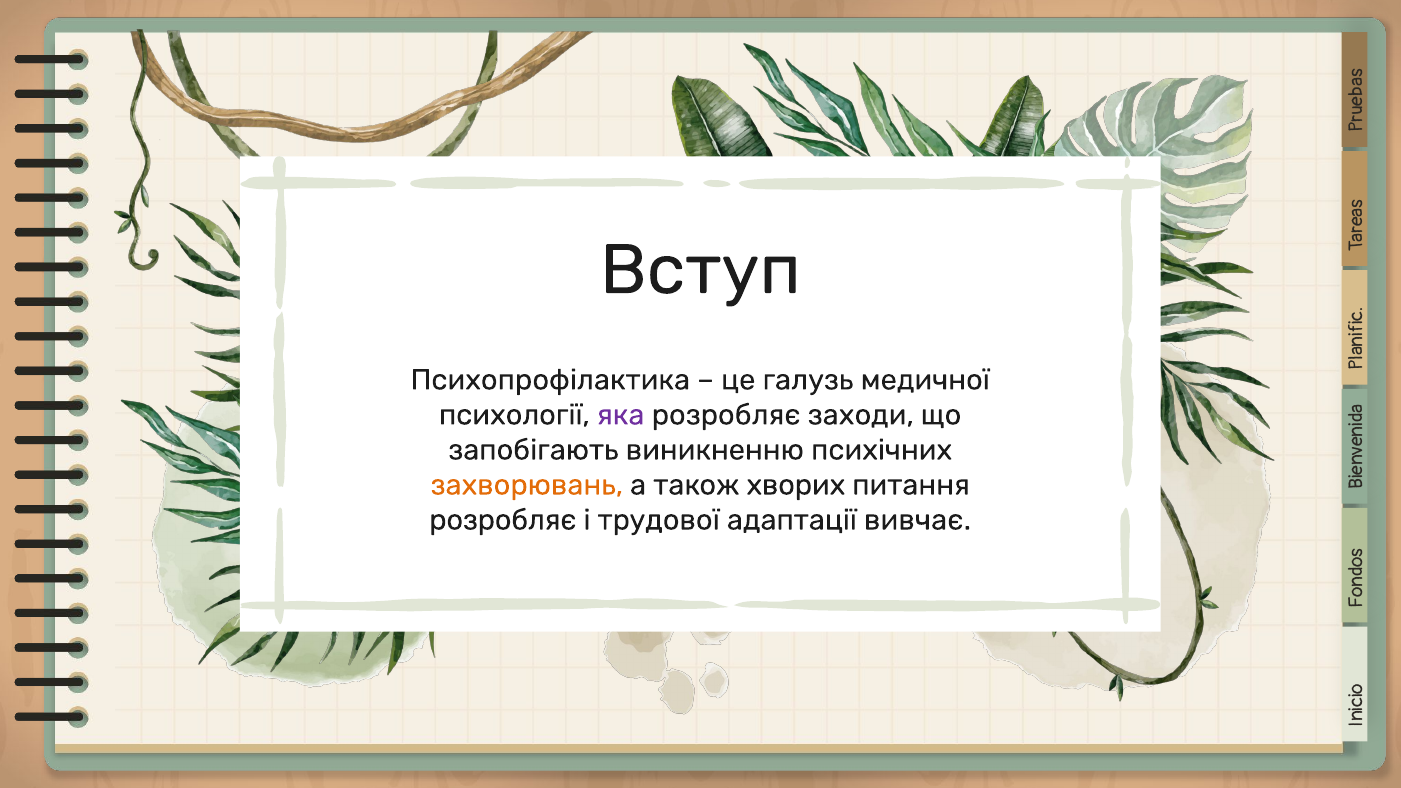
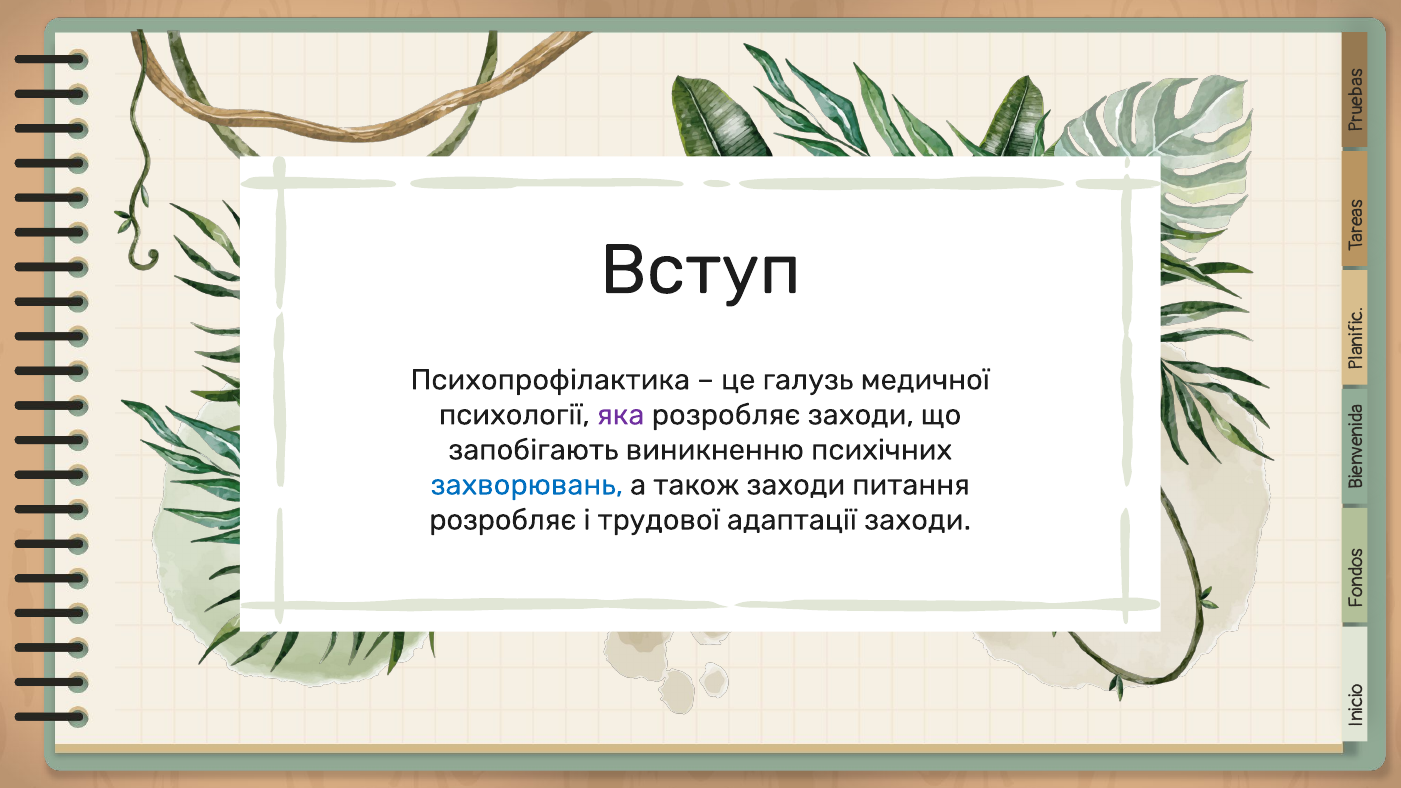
захворювань colour: orange -> blue (527, 485)
також хворих: хворих -> заходи (796, 485)
адаптації вивчає: вивчає -> заходи (918, 520)
